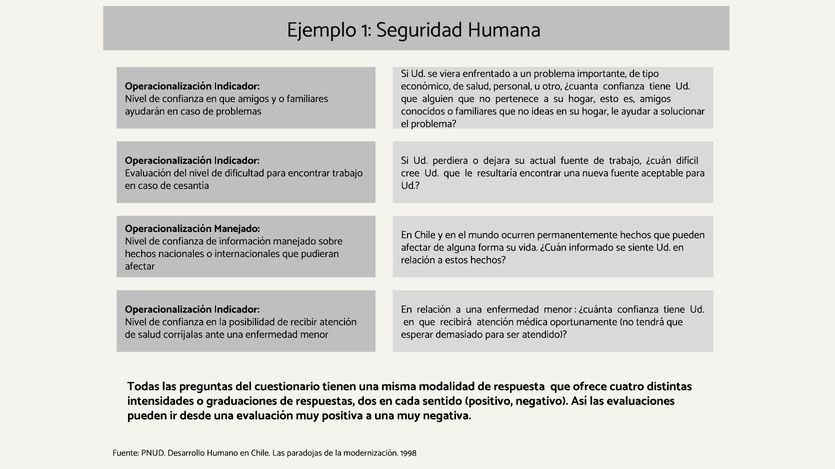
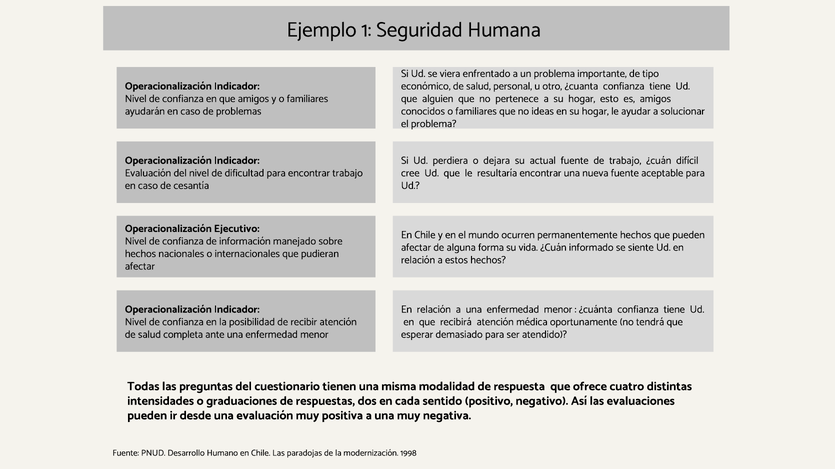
Operacionalización Manejado: Manejado -> Ejecutivo (237, 229)
corríjalas: corríjalas -> completa (183, 335)
